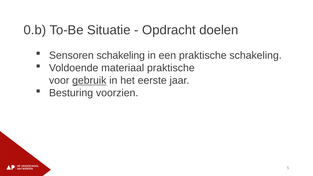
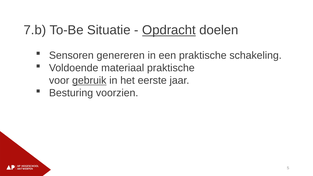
0.b: 0.b -> 7.b (35, 30)
Opdracht underline: none -> present (169, 30)
Sensoren schakeling: schakeling -> genereren (121, 56)
